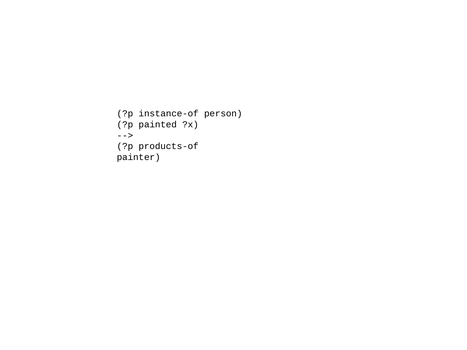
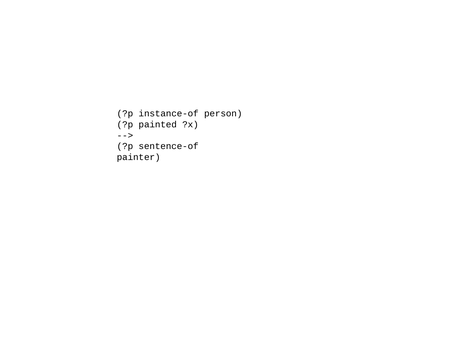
products-of: products-of -> sentence-of (169, 146)
